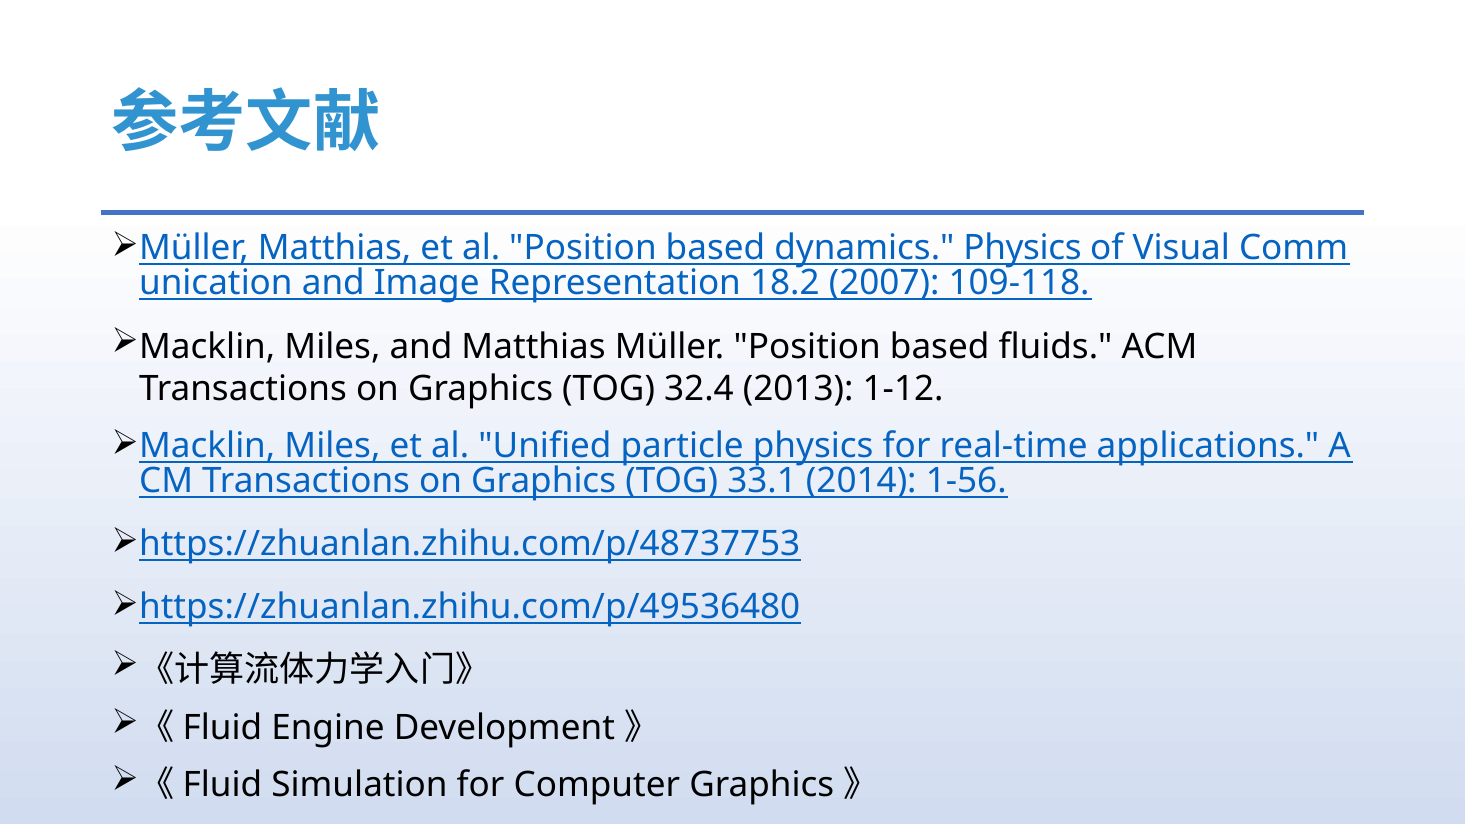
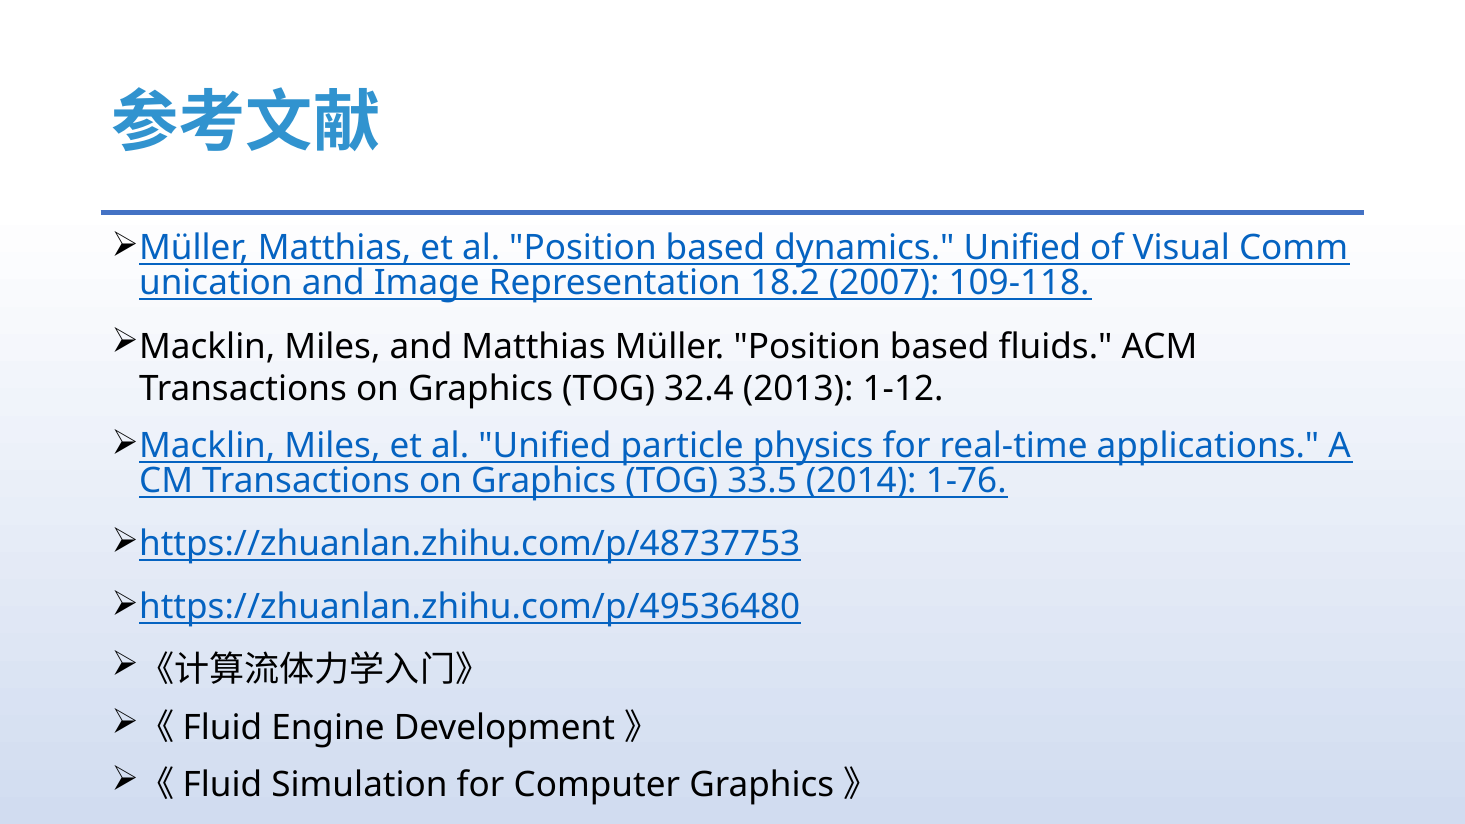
dynamics Physics: Physics -> Unified (1022, 248)
33.1: 33.1 -> 33.5 (762, 481)
1-56: 1-56 -> 1-76 (966, 481)
